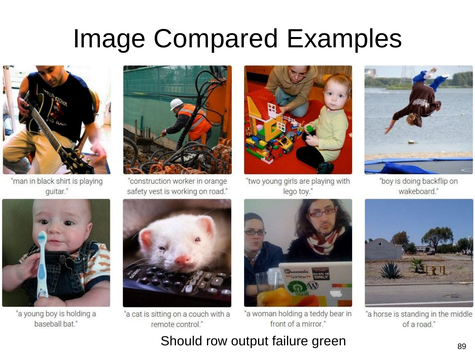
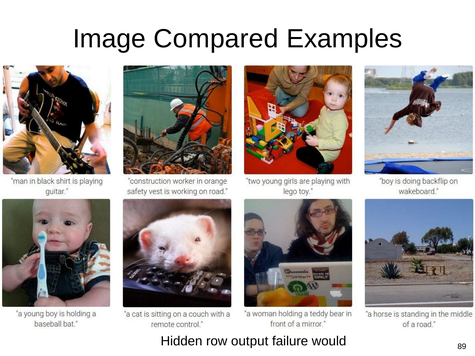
Should: Should -> Hidden (181, 342)
green: green -> would (329, 342)
